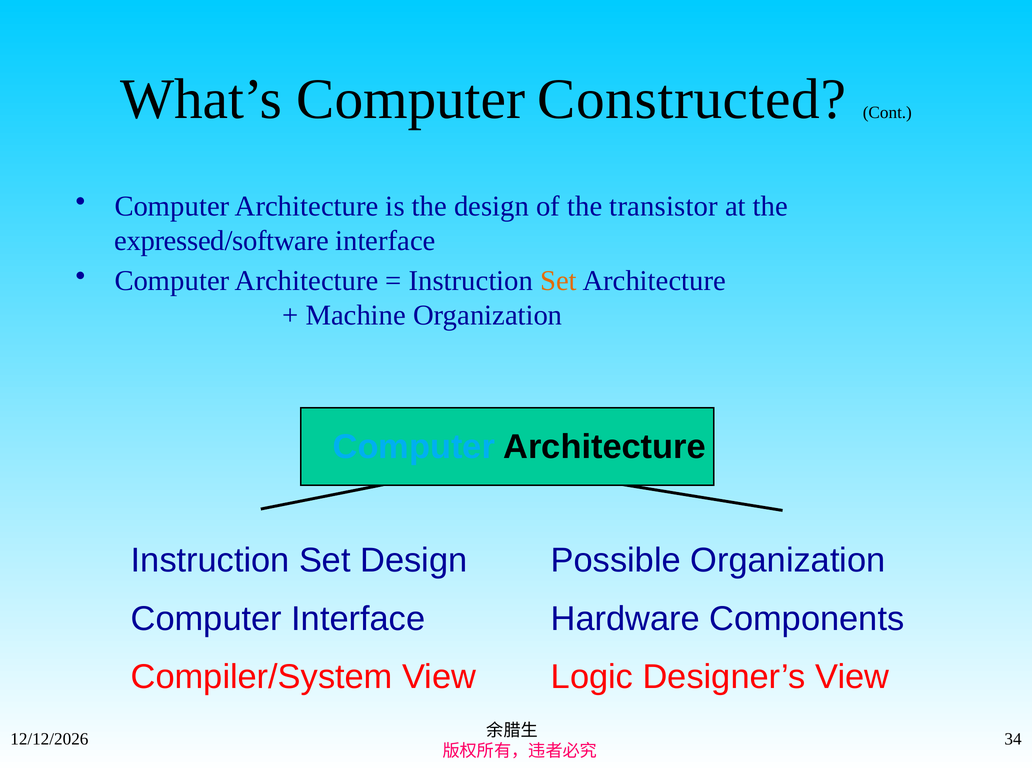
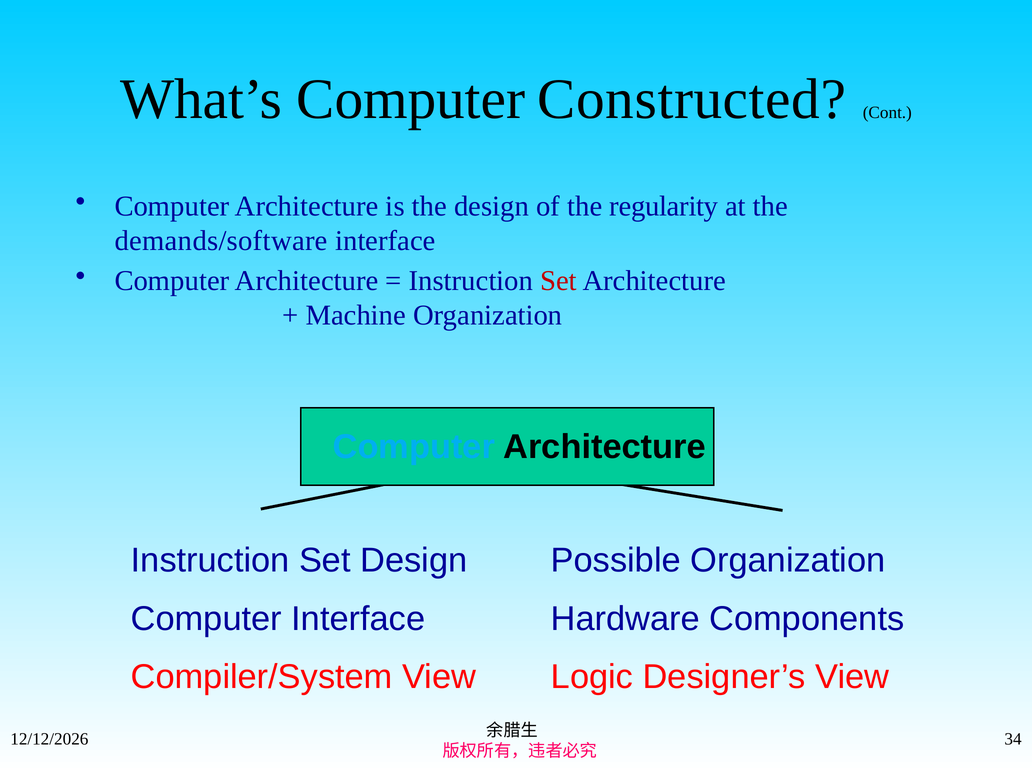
transistor: transistor -> regularity (664, 206)
expressed/software: expressed/software -> demands/software (221, 241)
Set colour: orange -> red (559, 281)
